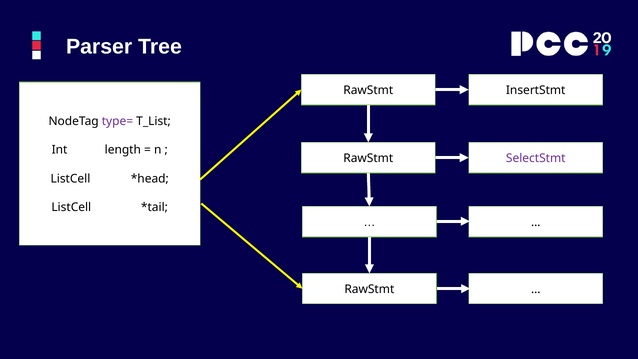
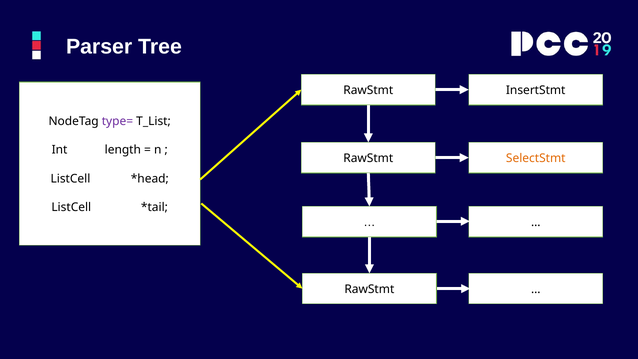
SelectStmt colour: purple -> orange (536, 158)
